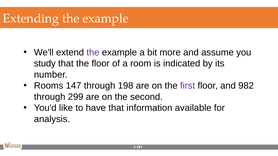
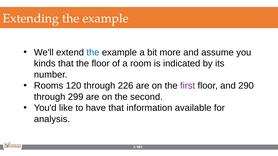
the colour: purple -> blue (93, 53)
study: study -> kinds (45, 64)
147: 147 -> 120 (74, 86)
198: 198 -> 226 (126, 86)
982: 982 -> 290 (246, 86)
